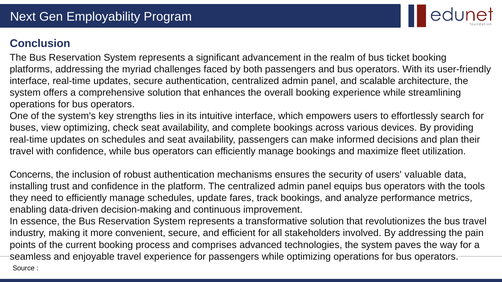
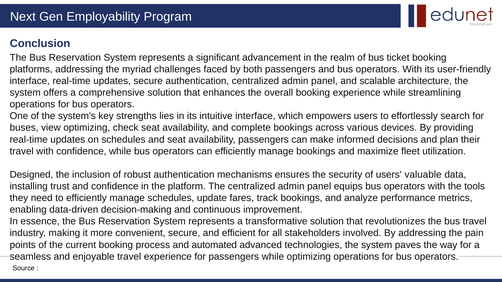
Concerns: Concerns -> Designed (31, 175)
comprises: comprises -> automated (214, 245)
